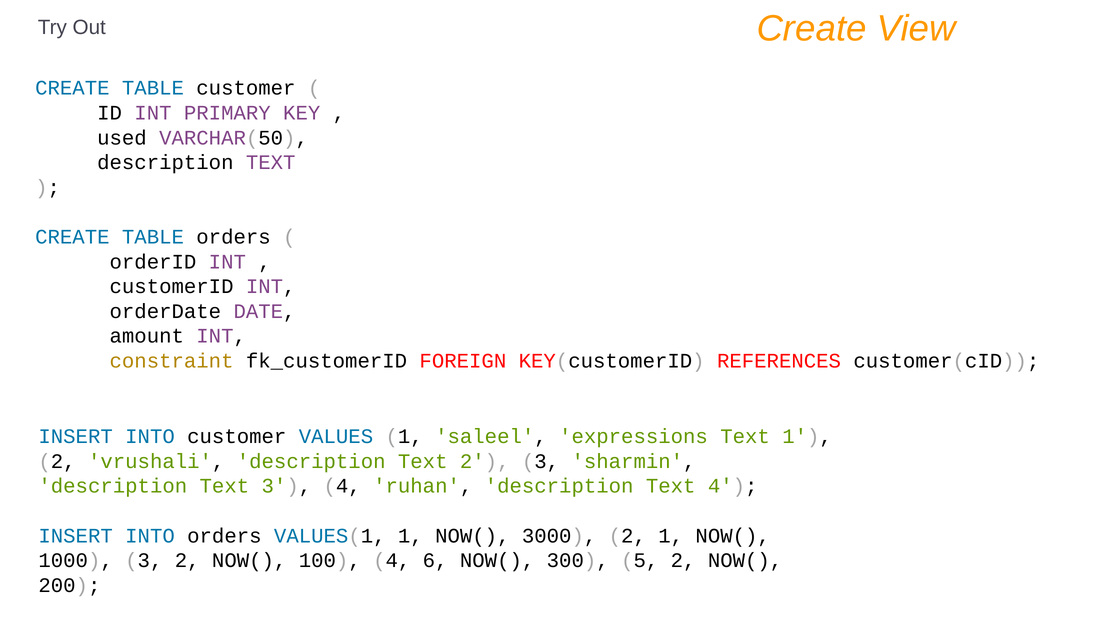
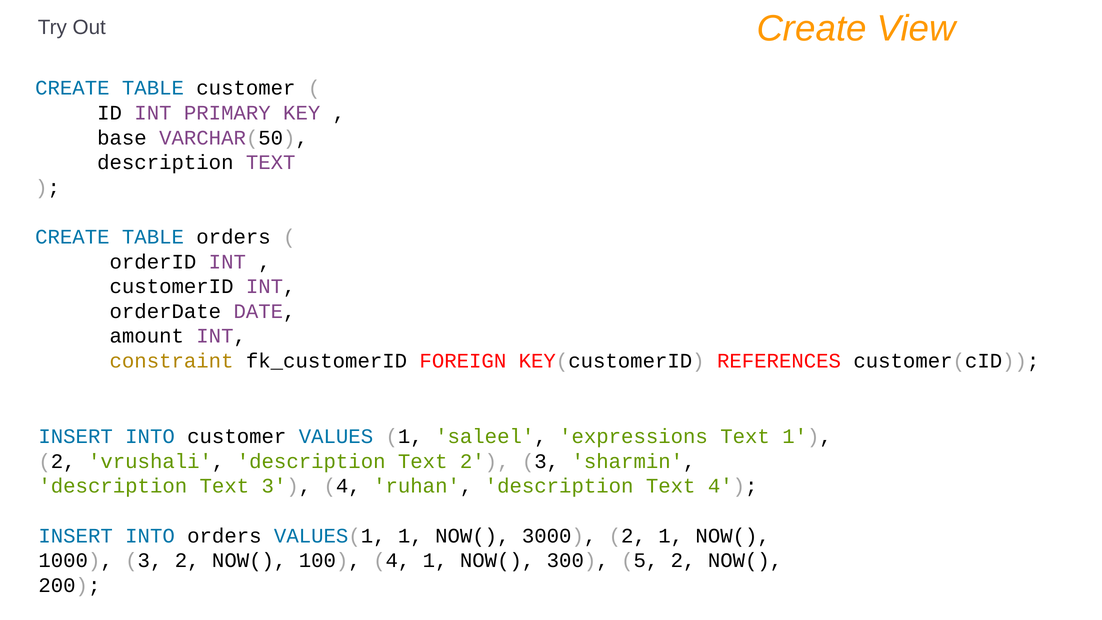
used: used -> base (122, 138)
4 6: 6 -> 1 (435, 560)
